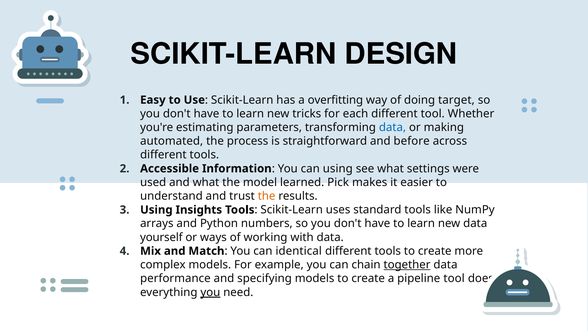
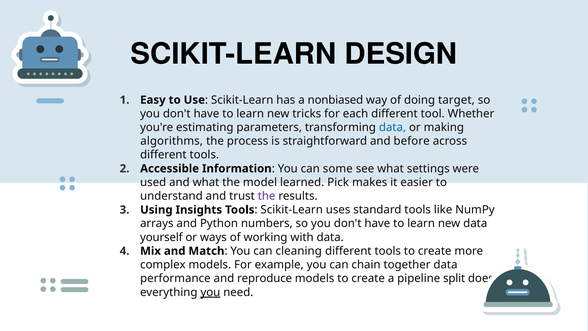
overfitting: overfitting -> nonbiased (335, 100)
automated: automated -> algorithms (172, 141)
can using: using -> some (338, 168)
the colour: orange -> purple (267, 196)
identical: identical -> cleaning (299, 251)
together underline: present -> none (407, 265)
specifying: specifying -> reproduce (265, 278)
pipeline tool: tool -> split (454, 278)
